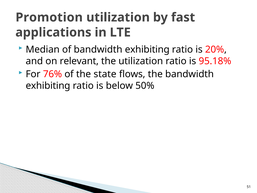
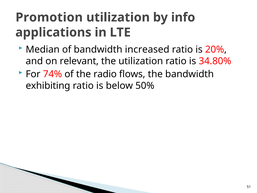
fast: fast -> info (183, 17)
of bandwidth exhibiting: exhibiting -> increased (147, 49)
95.18%: 95.18% -> 34.80% (215, 61)
76%: 76% -> 74% (52, 74)
state: state -> radio (105, 74)
